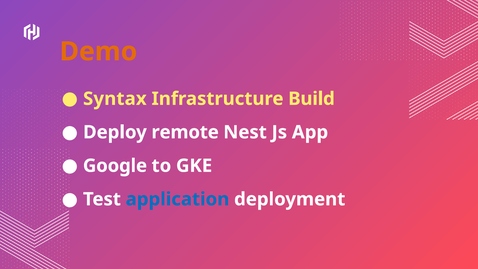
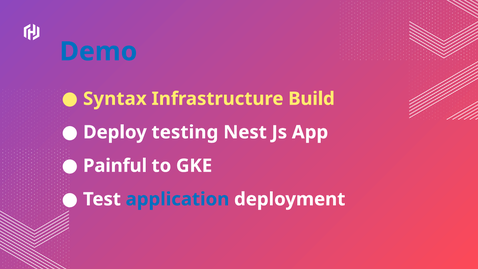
Demo colour: orange -> blue (98, 52)
remote: remote -> testing (185, 132)
Google: Google -> Painful (115, 166)
